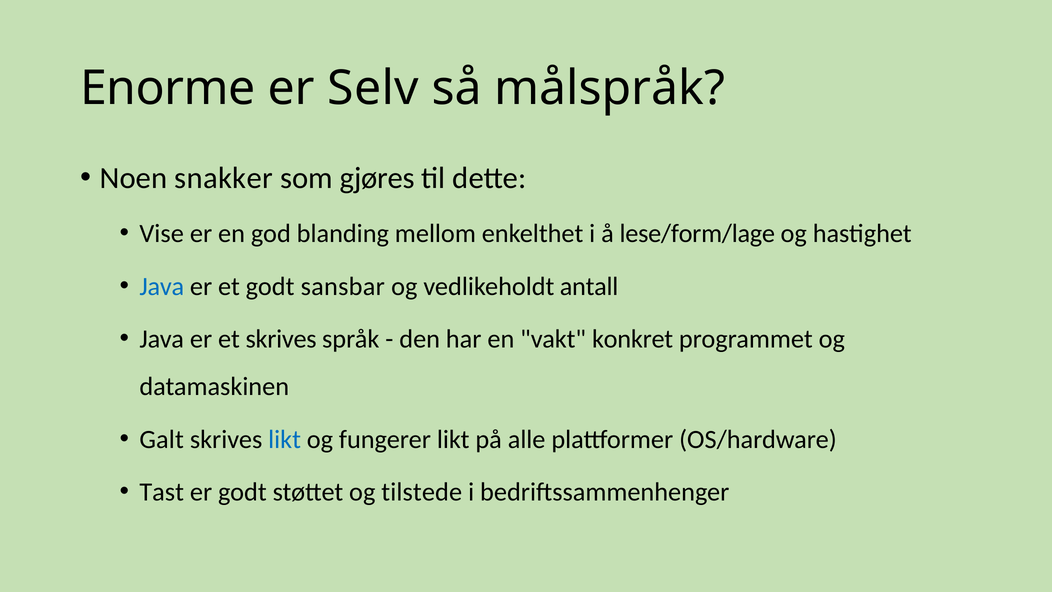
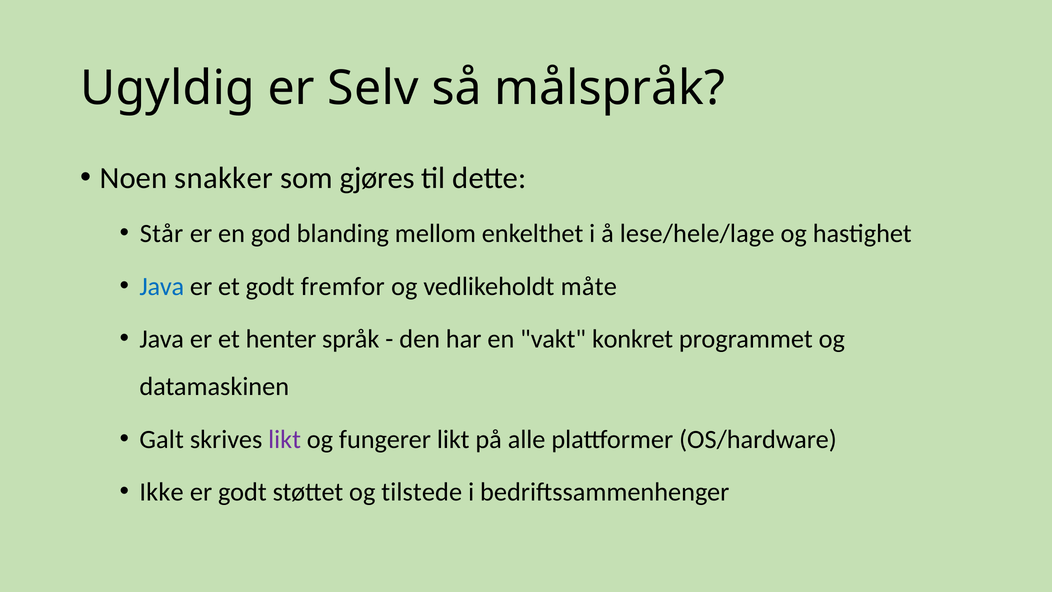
Enorme: Enorme -> Ugyldig (168, 88)
Vise: Vise -> Står (162, 233)
lese/form/lage: lese/form/lage -> lese/hele/lage (697, 233)
sansbar: sansbar -> fremfor (343, 286)
antall: antall -> måte (589, 286)
et skrives: skrives -> henter (281, 339)
likt colour: blue -> purple (285, 439)
Tast: Tast -> Ikke (162, 492)
